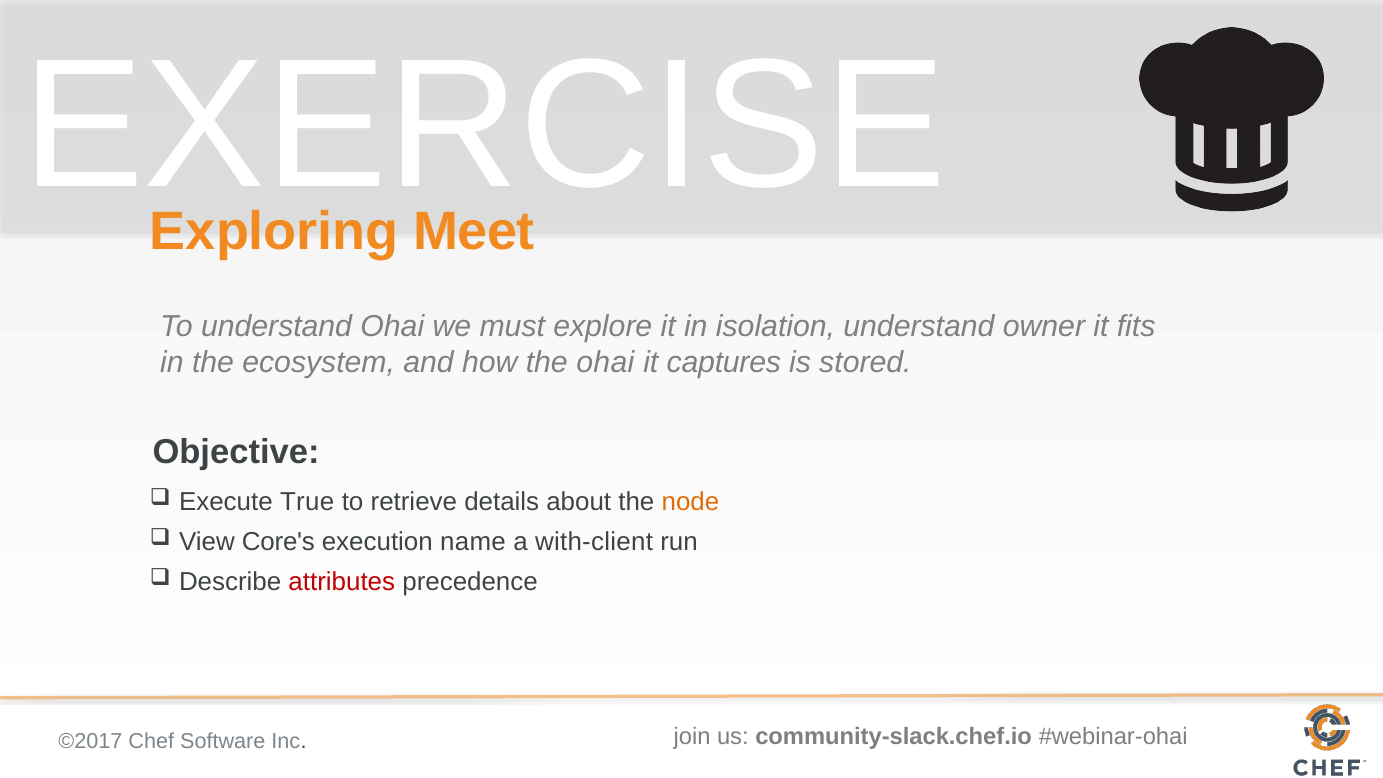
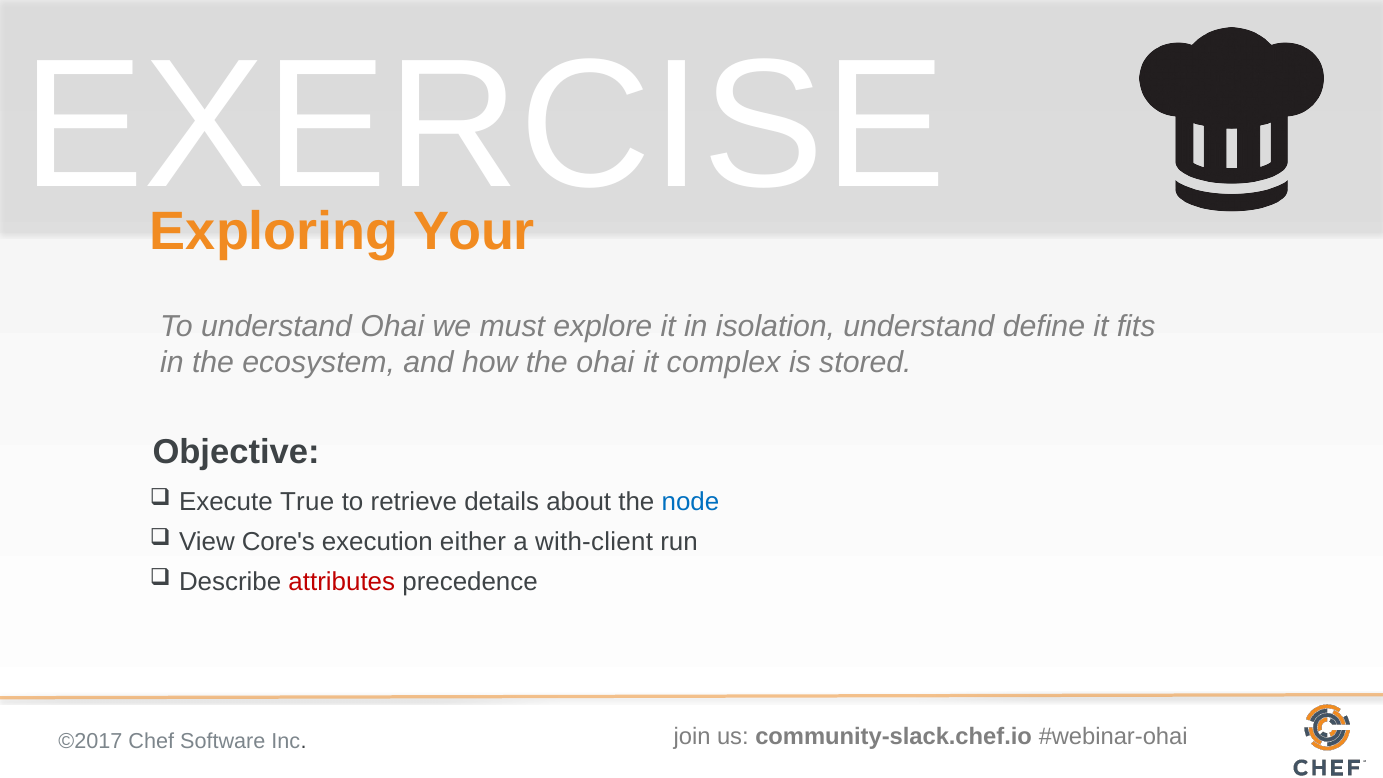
Meet: Meet -> Your (474, 232)
owner: owner -> define (1044, 326)
captures: captures -> complex (724, 363)
node colour: orange -> blue (690, 502)
name: name -> either (473, 542)
